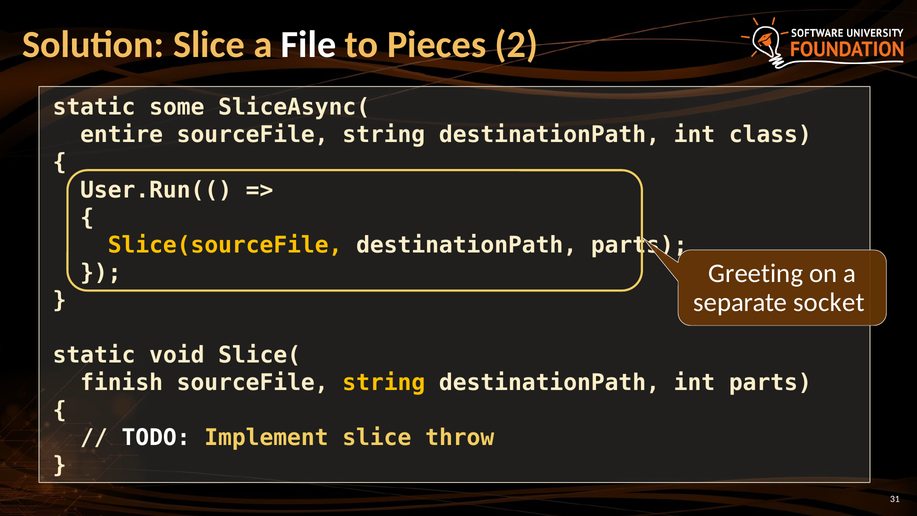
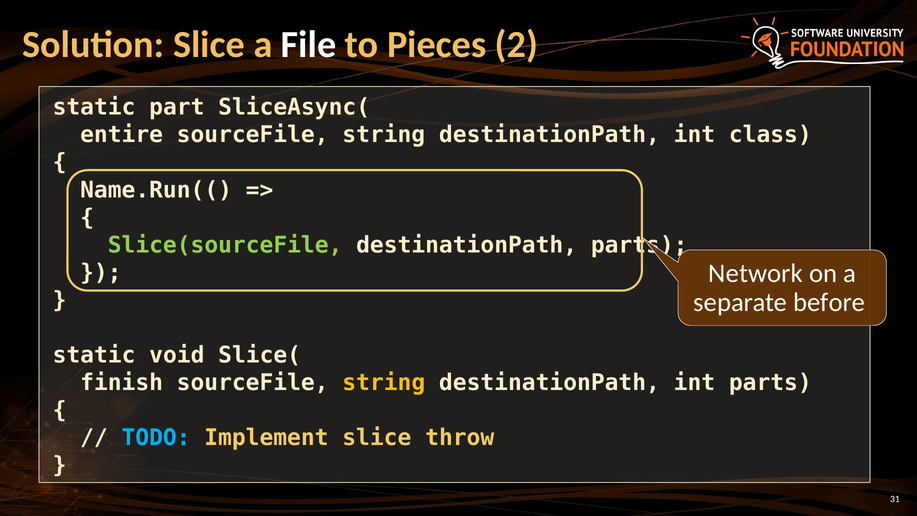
some: some -> part (177, 107)
User.Run((: User.Run(( -> Name.Run(( (156, 190)
Slice(sourceFile colour: yellow -> light green (225, 245)
Greeting: Greeting -> Network (756, 273)
socket: socket -> before (829, 302)
TODO colour: white -> light blue (156, 438)
